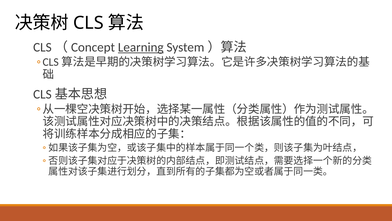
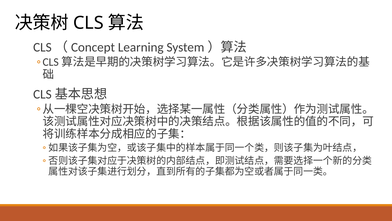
Learning underline: present -> none (141, 47)
